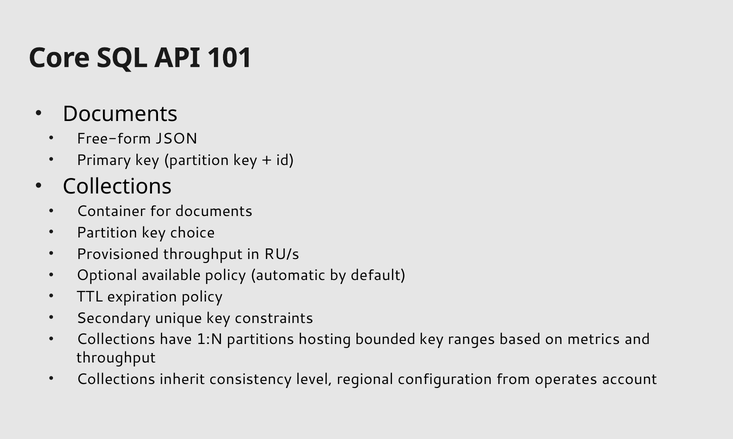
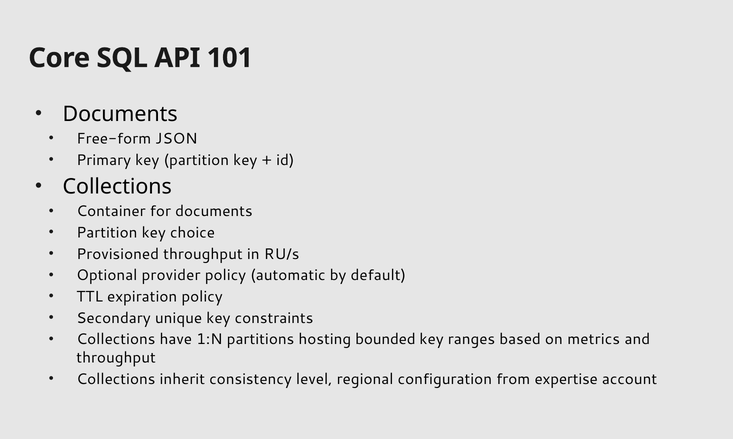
available: available -> provider (171, 276)
operates: operates -> expertise (566, 380)
